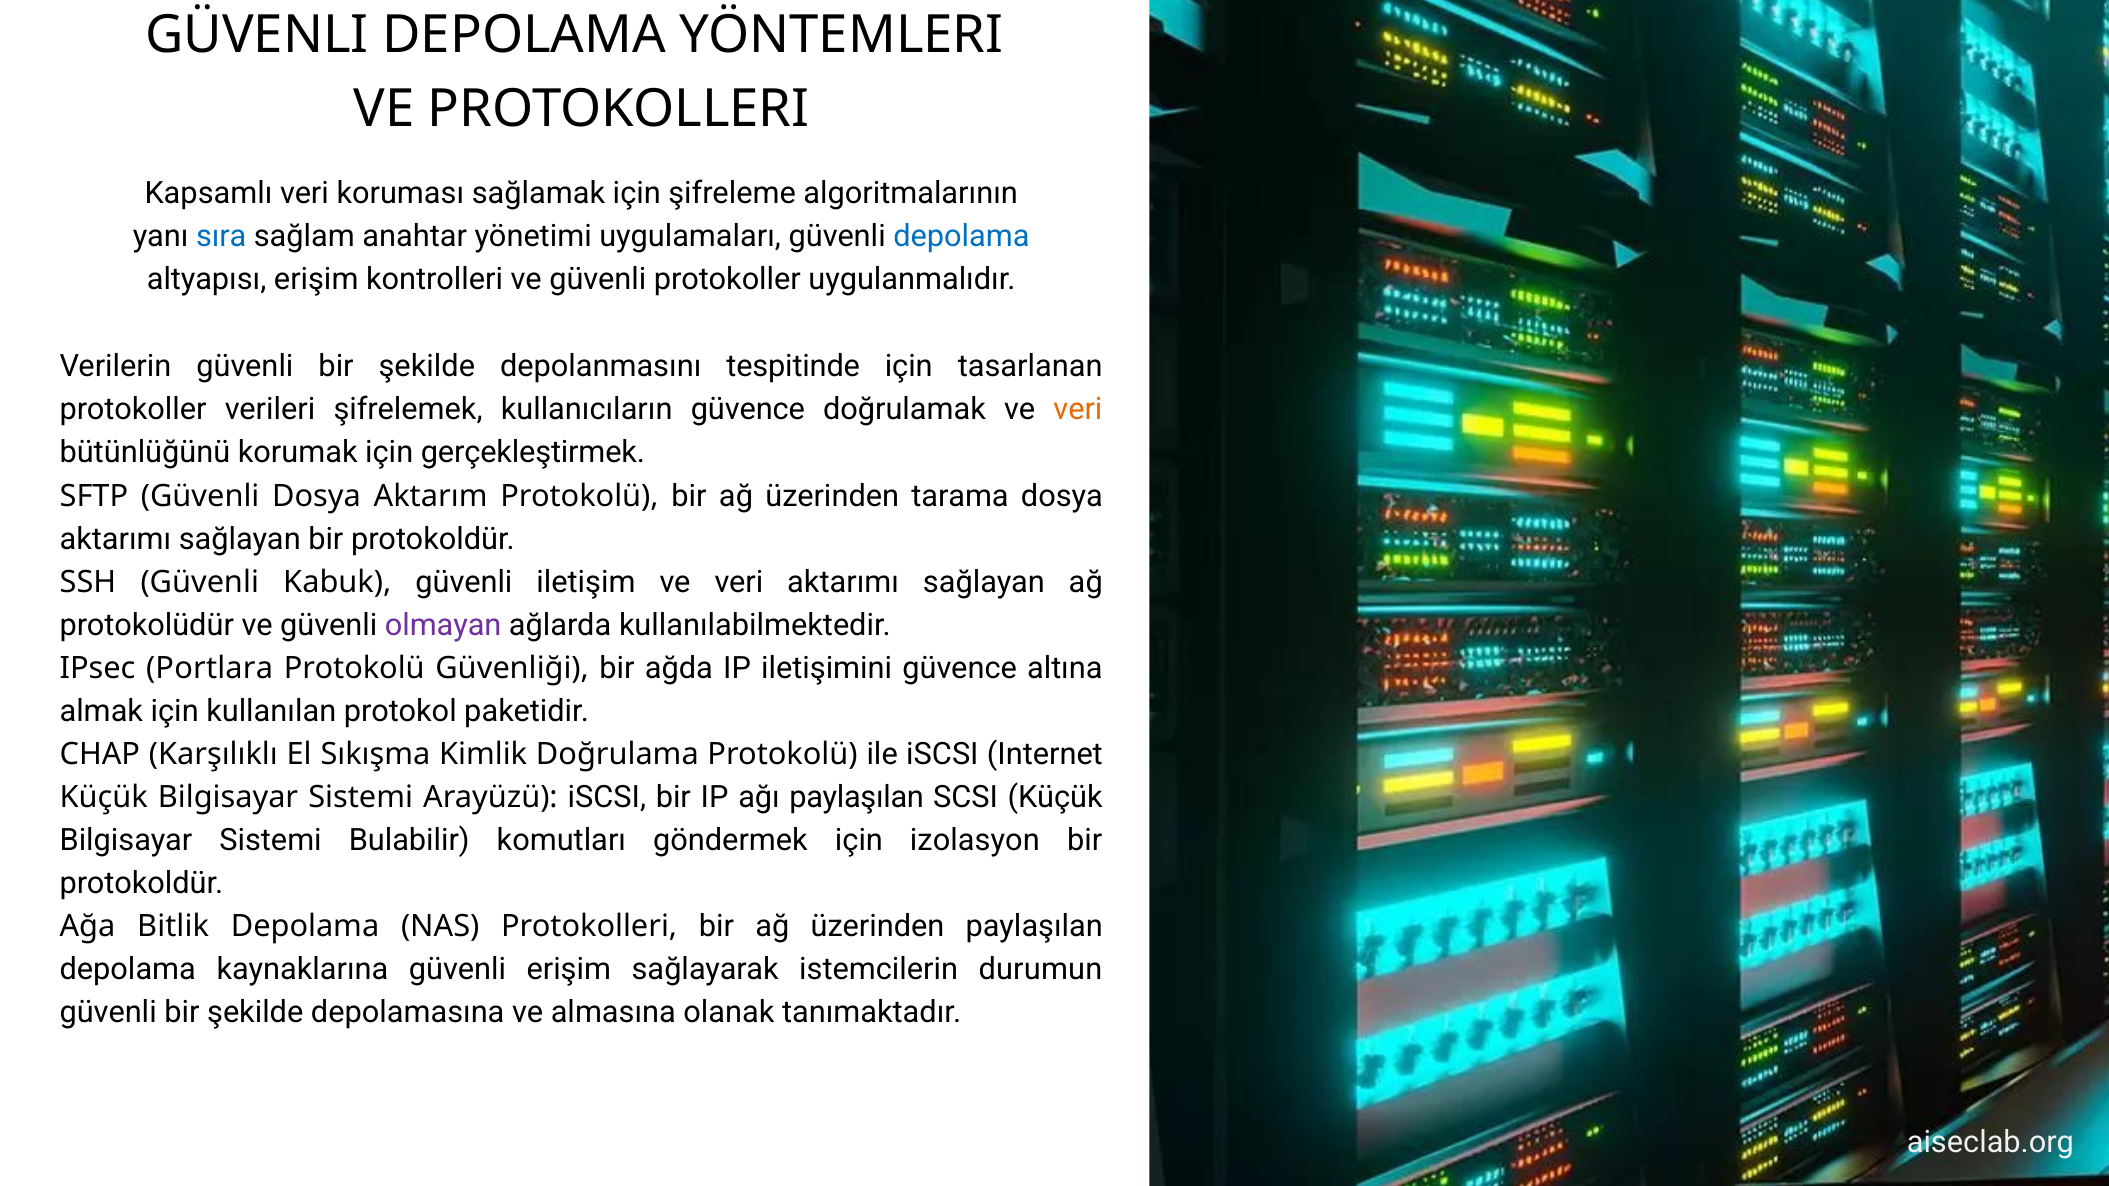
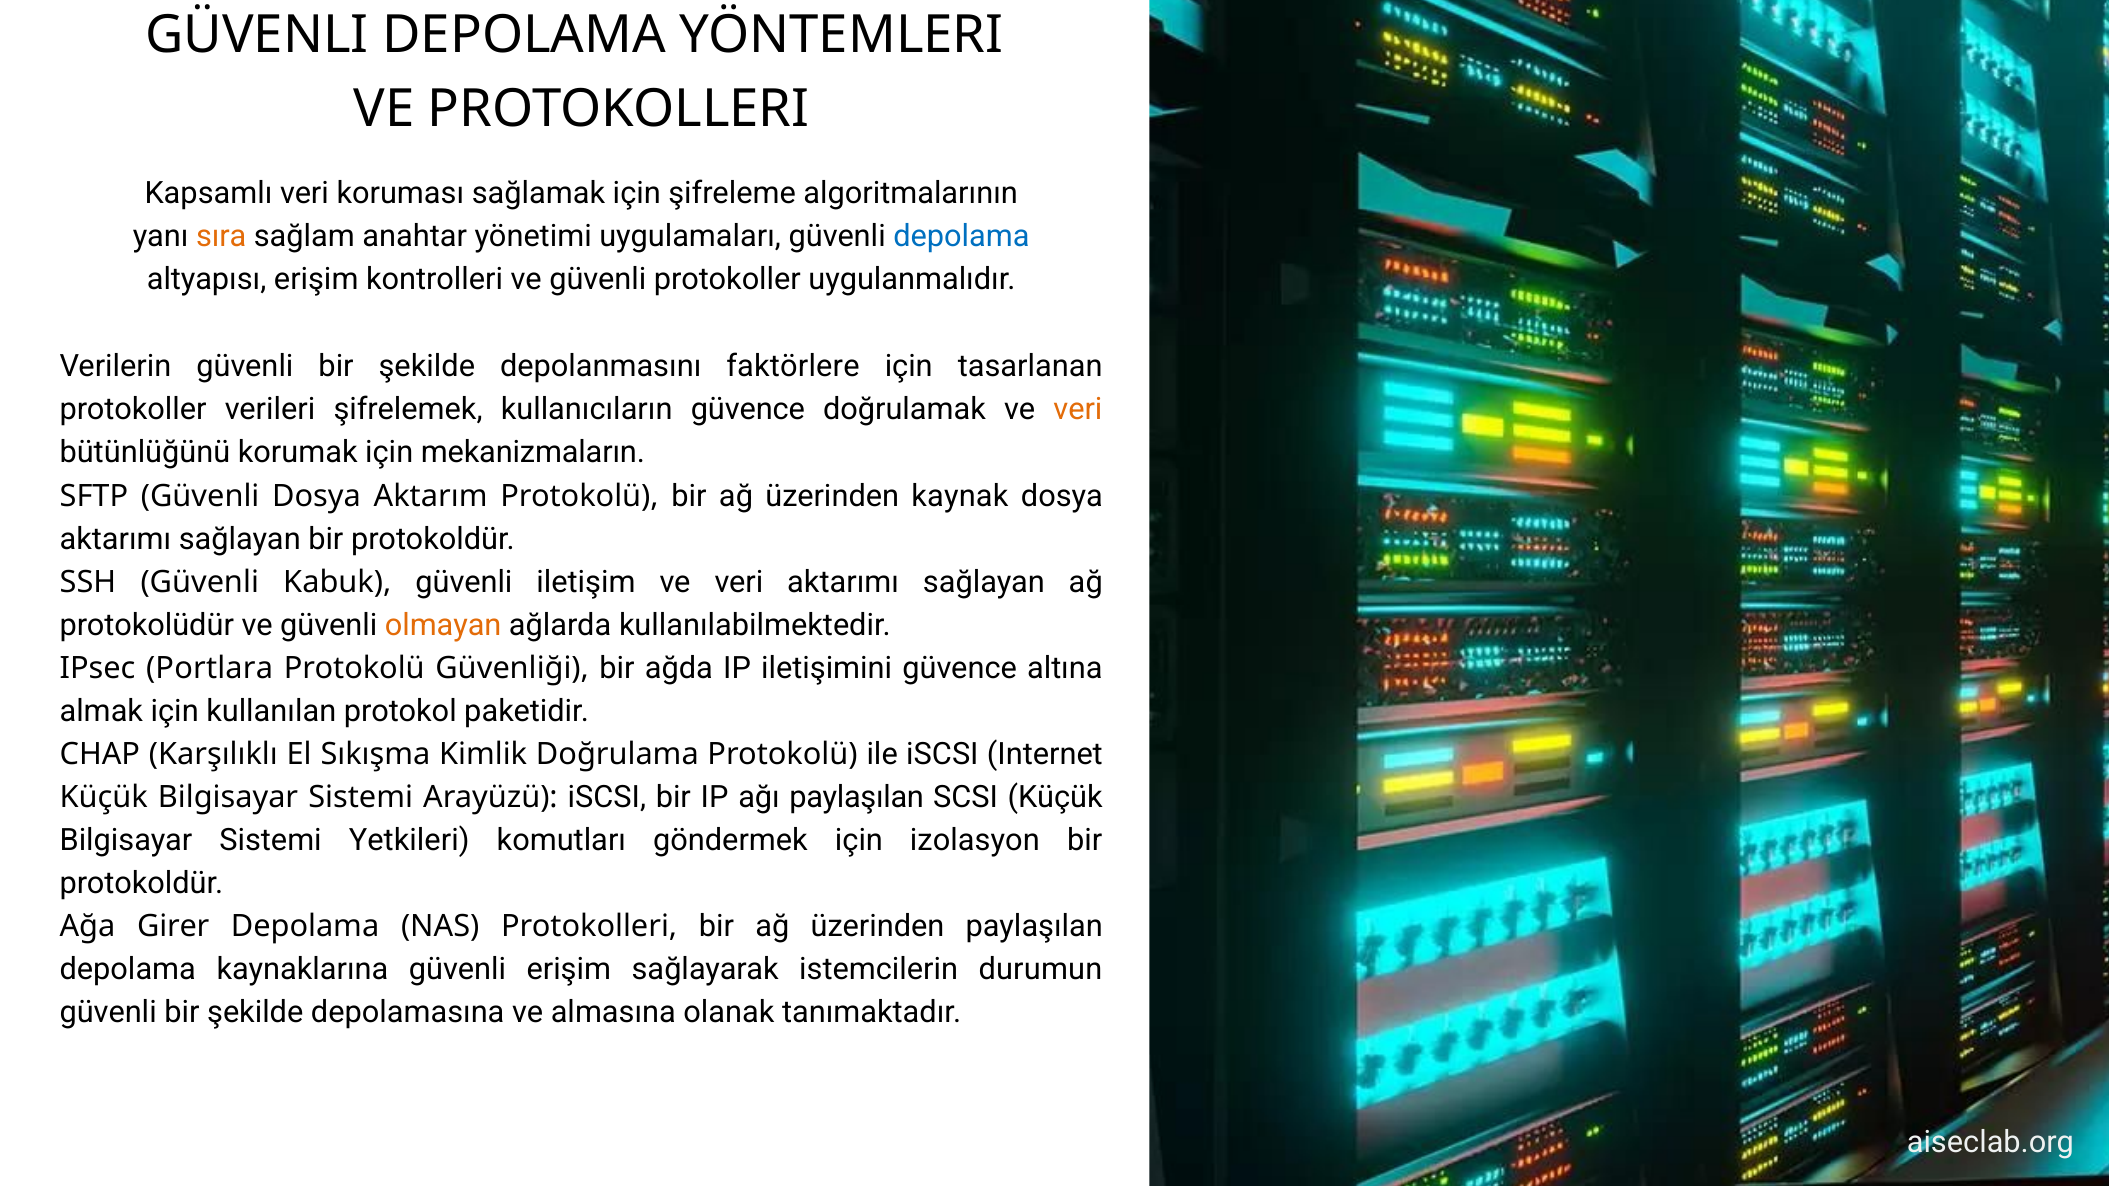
sıra colour: blue -> orange (221, 237)
tespitinde: tespitinde -> faktörlere (793, 367)
gerçekleştirmek: gerçekleştirmek -> mekanizmaların (533, 453)
tarama: tarama -> kaynak (960, 496)
olmayan colour: purple -> orange (443, 625)
Bulabilir: Bulabilir -> Yetkileri (409, 840)
Bitlik: Bitlik -> Girer (173, 927)
